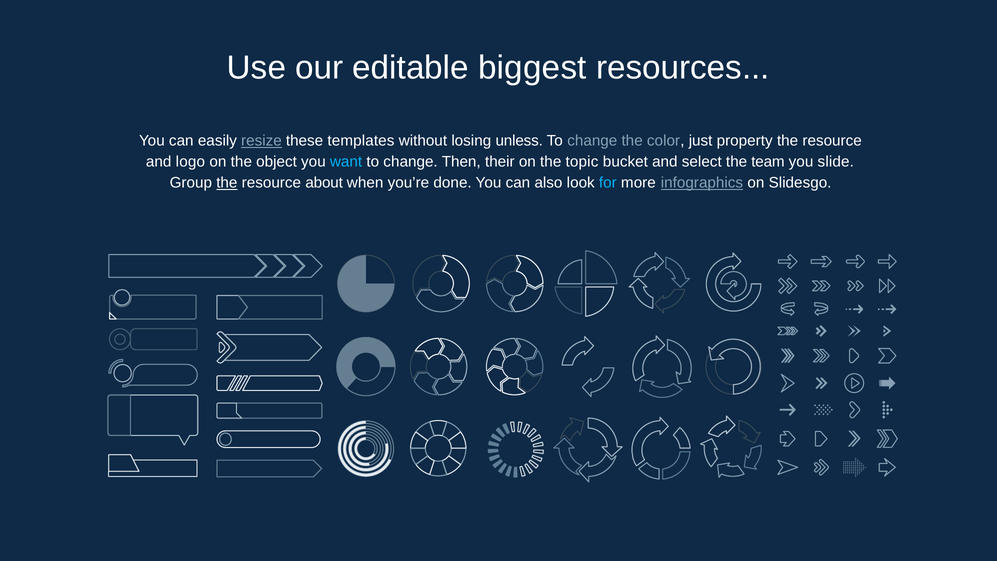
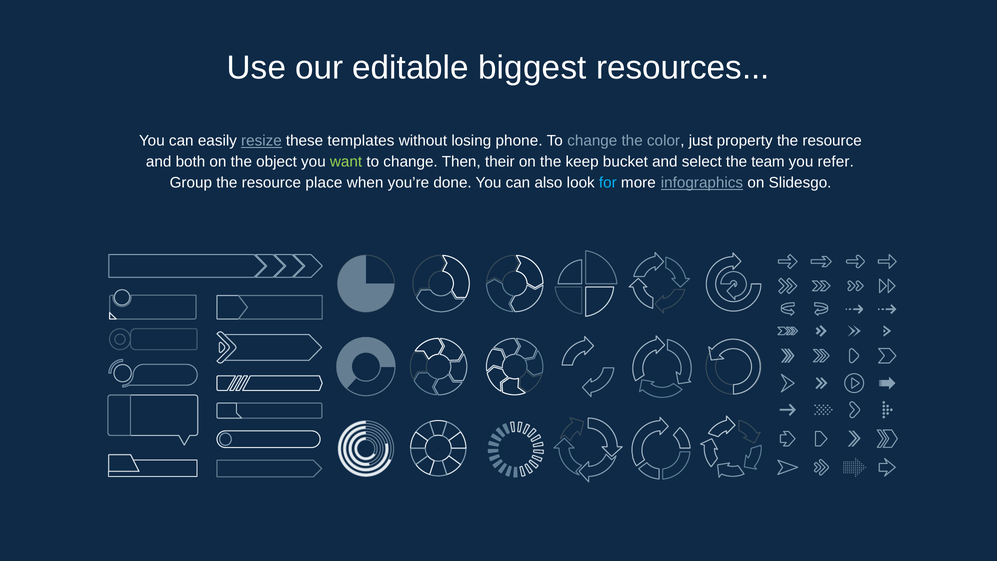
unless: unless -> phone (519, 141)
logo: logo -> both (190, 162)
want colour: light blue -> light green (346, 162)
topic: topic -> keep (582, 162)
slide: slide -> refer (836, 162)
the underline: present -> none (227, 183)
about: about -> place (324, 183)
